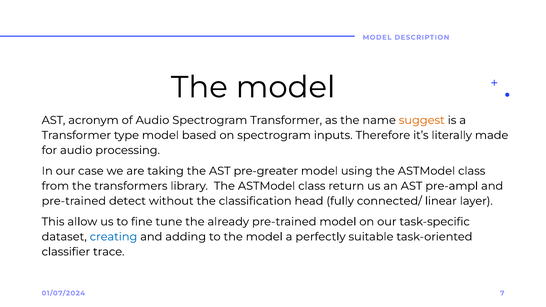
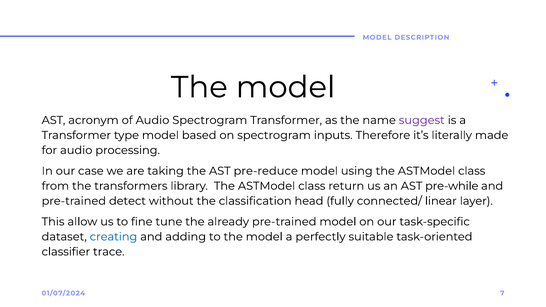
suggest colour: orange -> purple (422, 120)
pre-greater: pre-greater -> pre-reduce (266, 171)
pre-ampl: pre-ampl -> pre-while (452, 186)
